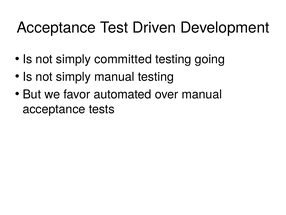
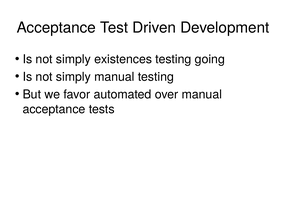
committed: committed -> existences (123, 59)
